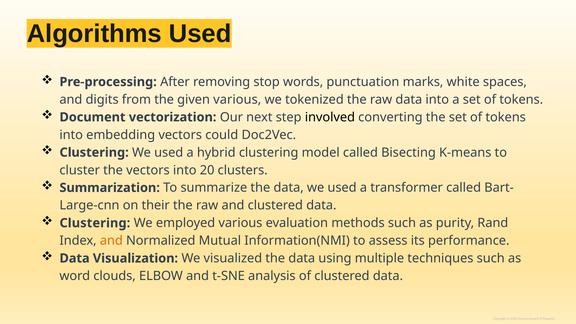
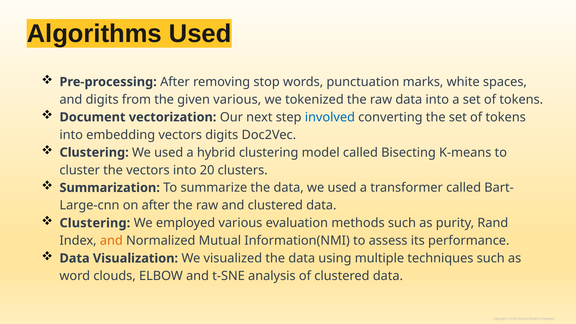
involved colour: black -> blue (330, 117)
vectors could: could -> digits (222, 135)
on their: their -> after (156, 205)
